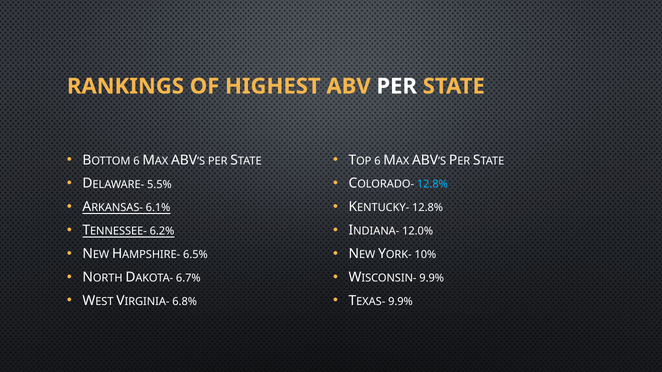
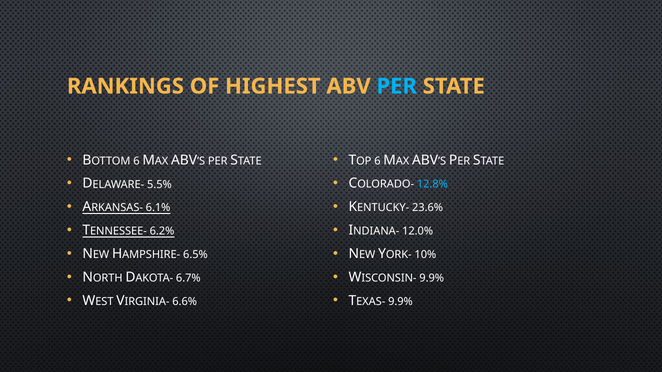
PER colour: white -> light blue (397, 86)
12.8%: 12.8% -> 23.6% (428, 208)
6.8%: 6.8% -> 6.6% (185, 302)
